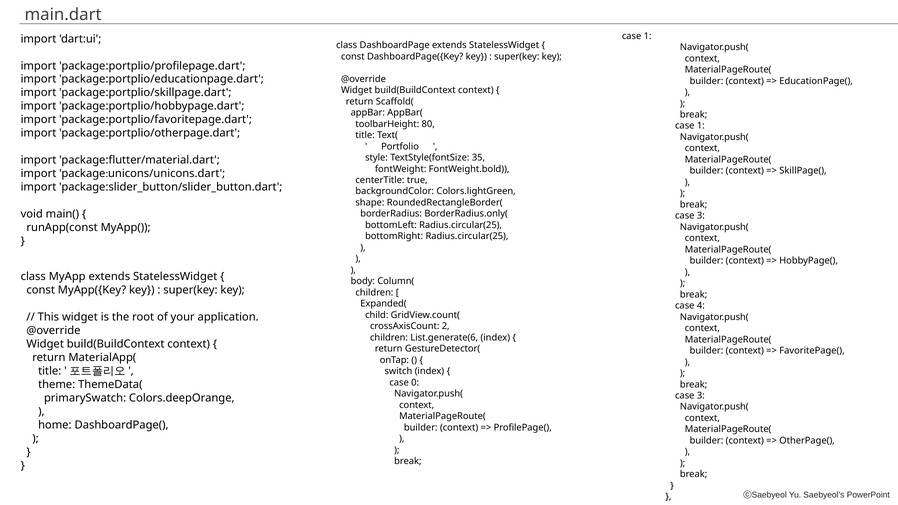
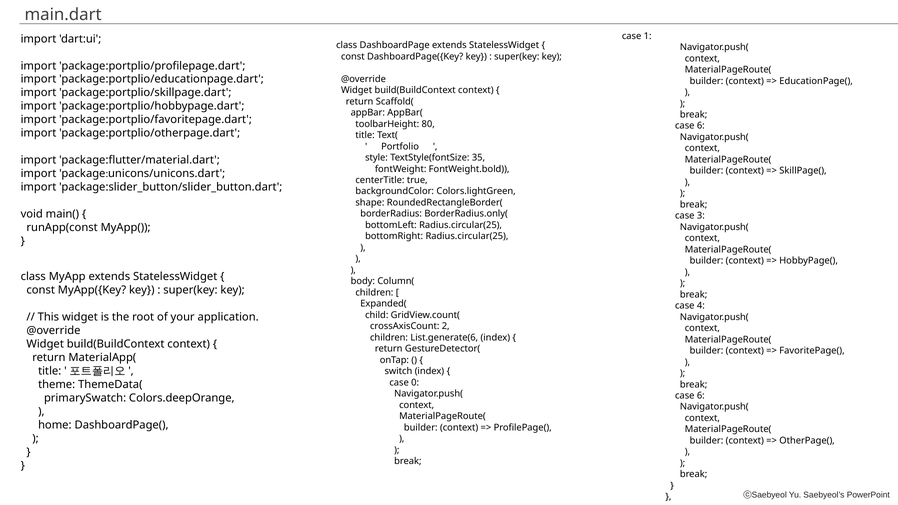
1: 1 -> 6 (701, 126)
3: 3 -> 6 (701, 396)
